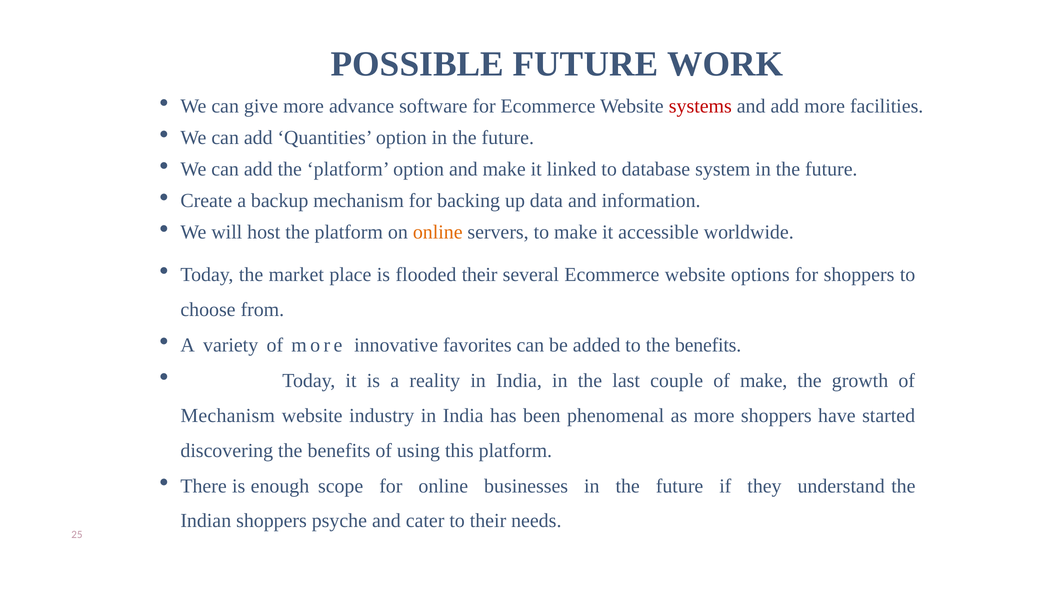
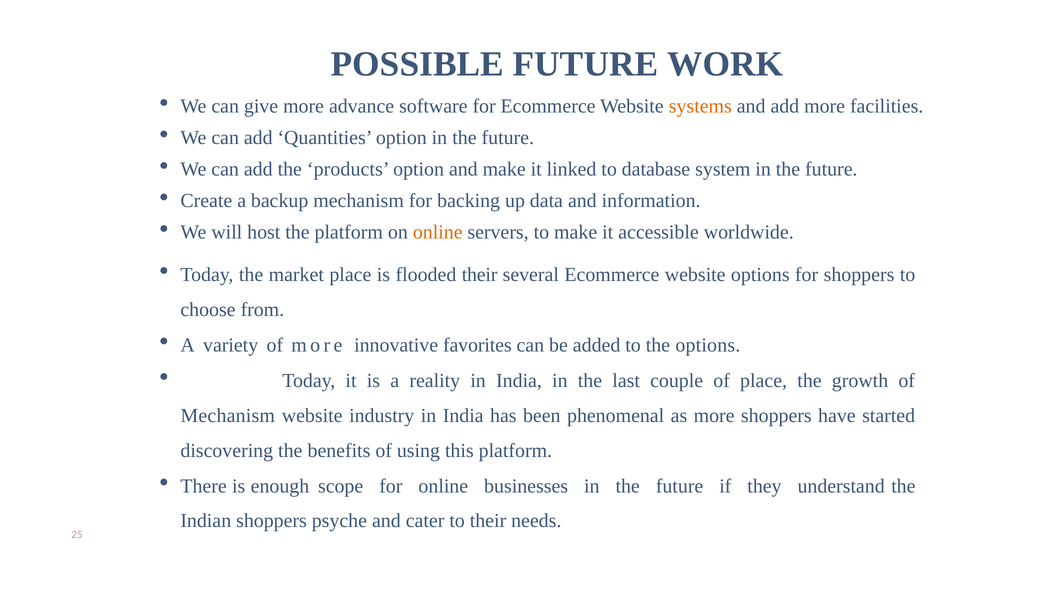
systems colour: red -> orange (700, 106)
add the platform: platform -> products (348, 169)
to the benefits: benefits -> options (708, 345)
of make: make -> place (764, 381)
